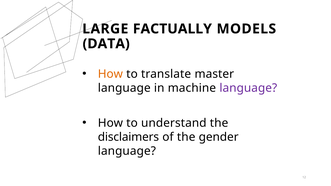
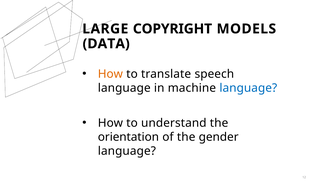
FACTUALLY: FACTUALLY -> COPYRIGHT (172, 29)
master: master -> speech (214, 74)
language colour: purple -> blue (248, 88)
disclaimers: disclaimers -> orientation (128, 137)
